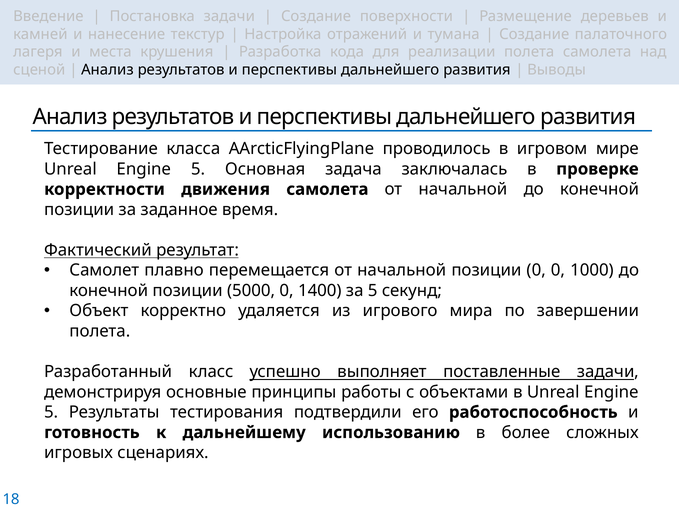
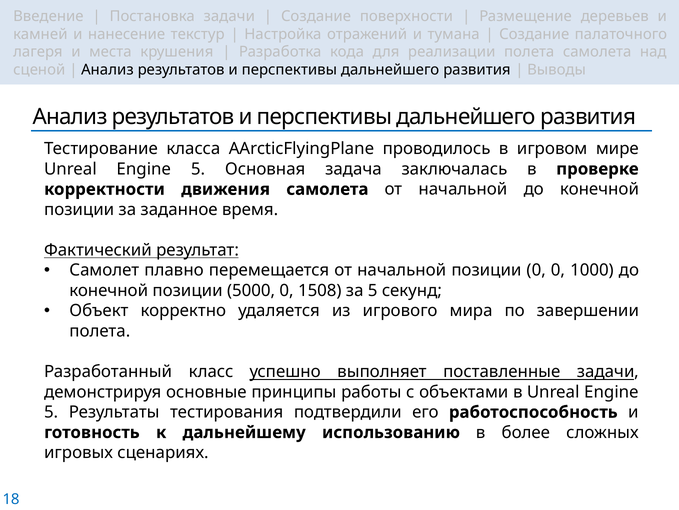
1400: 1400 -> 1508 (320, 290)
